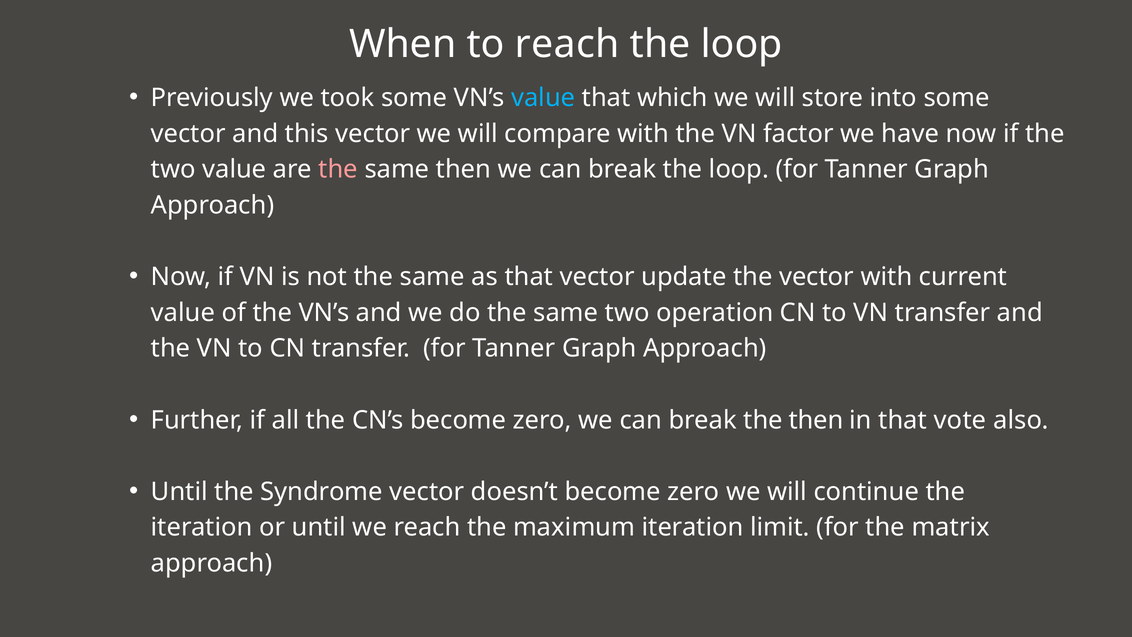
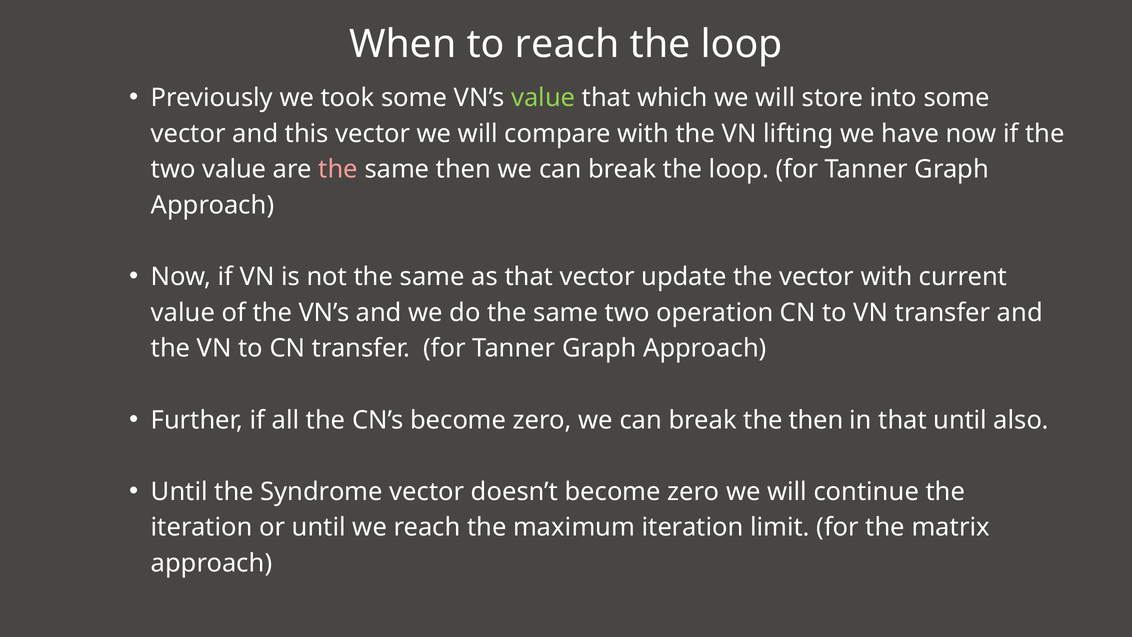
value colour: light blue -> light green (543, 98)
factor: factor -> lifting (798, 134)
that vote: vote -> until (960, 420)
